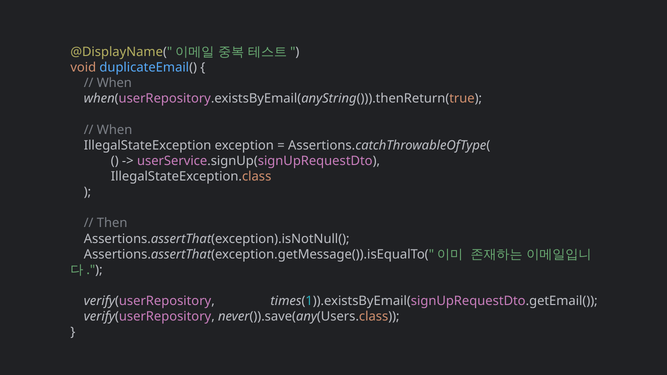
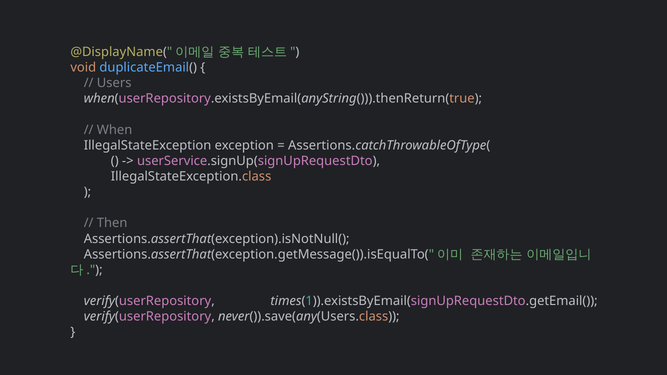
When: When -> Users (114, 83)
